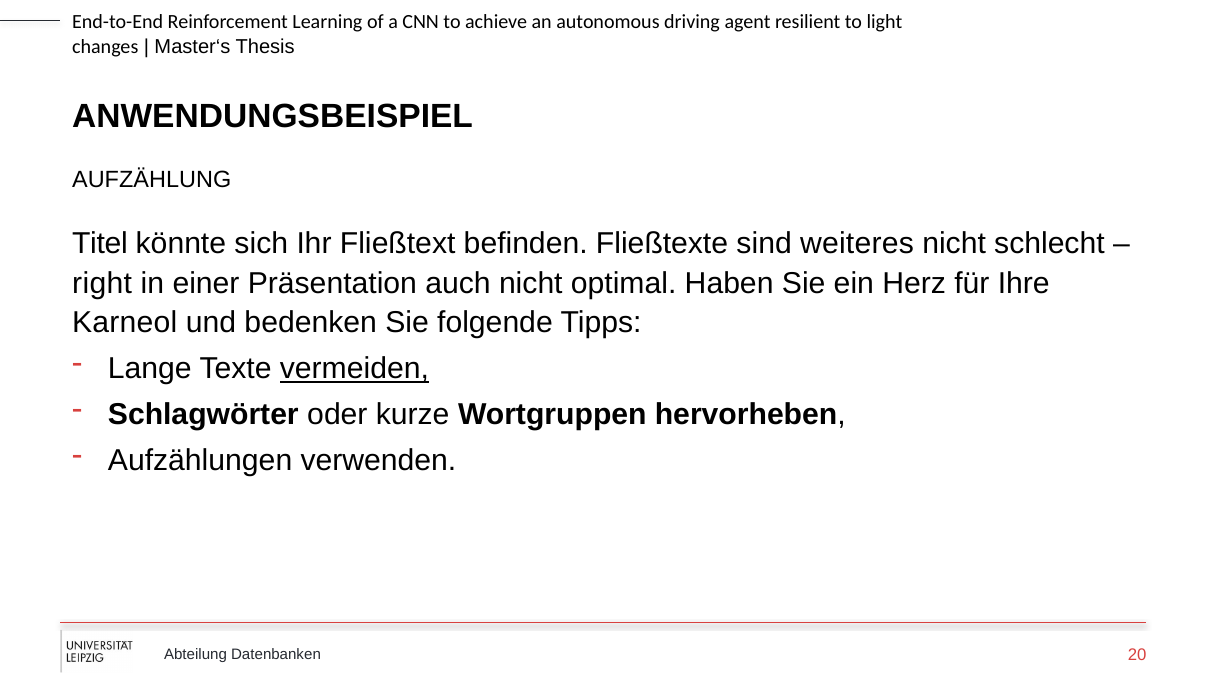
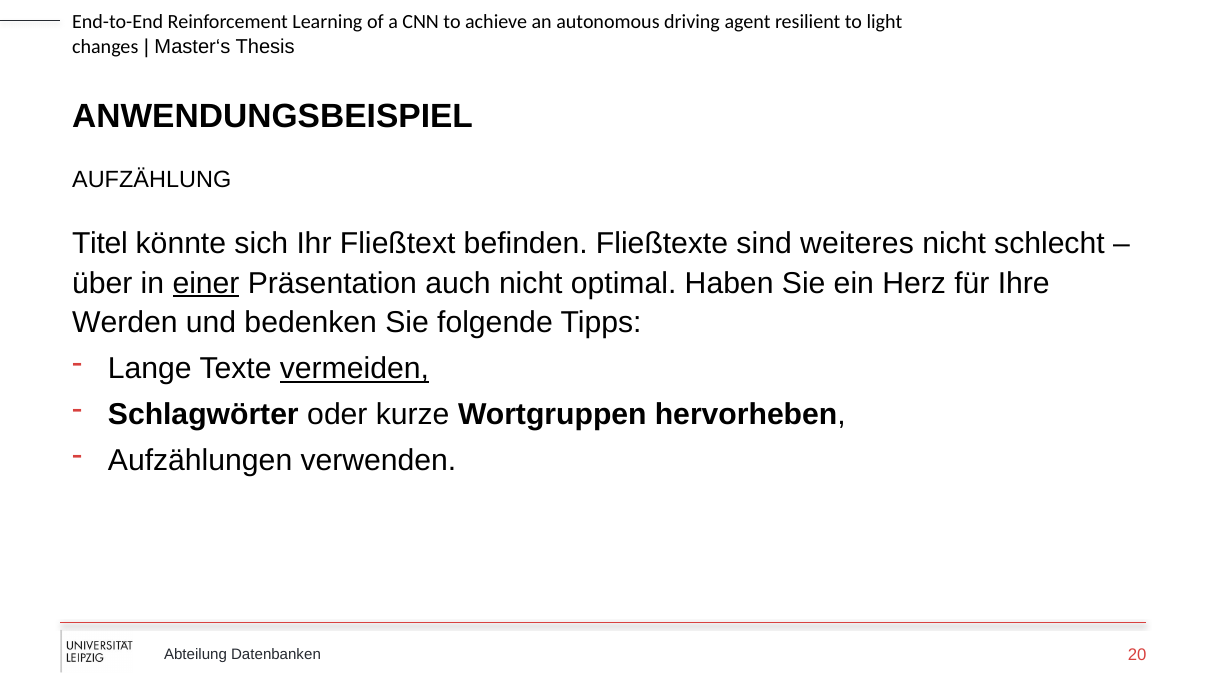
right: right -> über (102, 283)
einer underline: none -> present (206, 283)
Karneol: Karneol -> Werden (125, 323)
